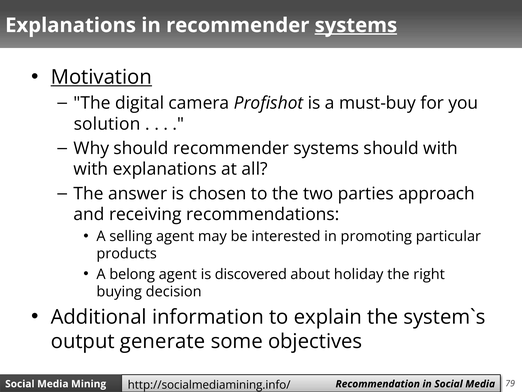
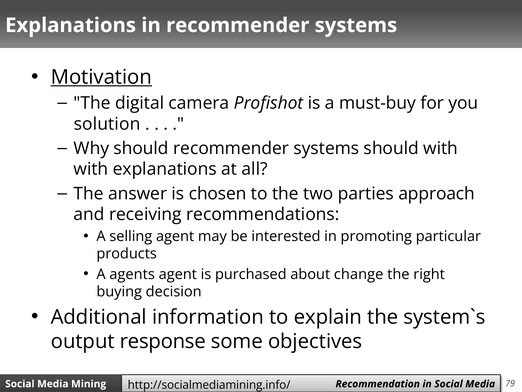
systems underline: present -> none (356, 25)
belong: belong -> agents (132, 274)
discovered: discovered -> purchased (251, 274)
holiday: holiday -> change (359, 274)
generate: generate -> response (163, 341)
